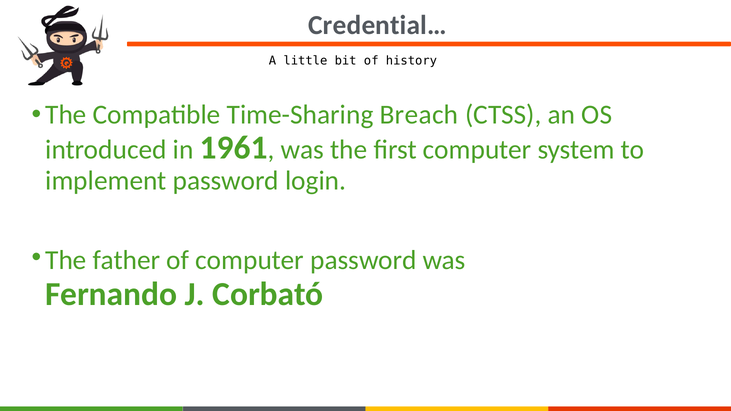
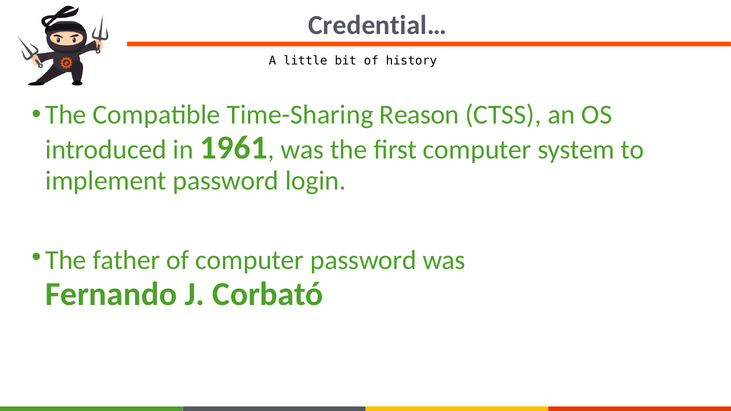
Breach: Breach -> Reason (419, 115)
